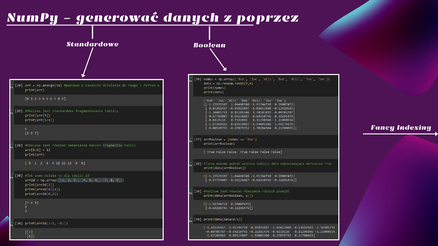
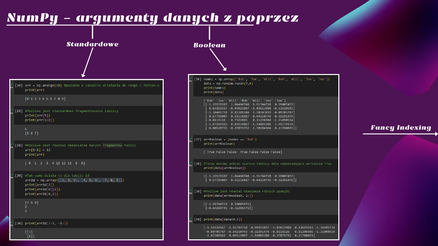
generować: generować -> argumenty (117, 18)
